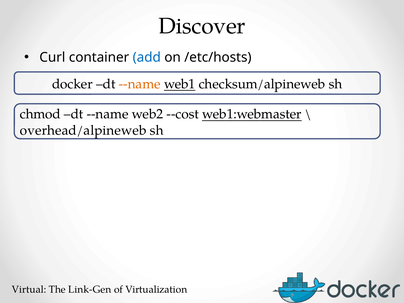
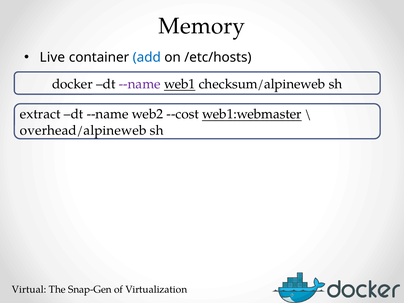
Discover: Discover -> Memory (202, 26)
Curl: Curl -> Live (52, 58)
--name colour: orange -> purple (140, 84)
chmod: chmod -> extract (40, 114)
Link-Gen: Link-Gen -> Snap-Gen (90, 290)
